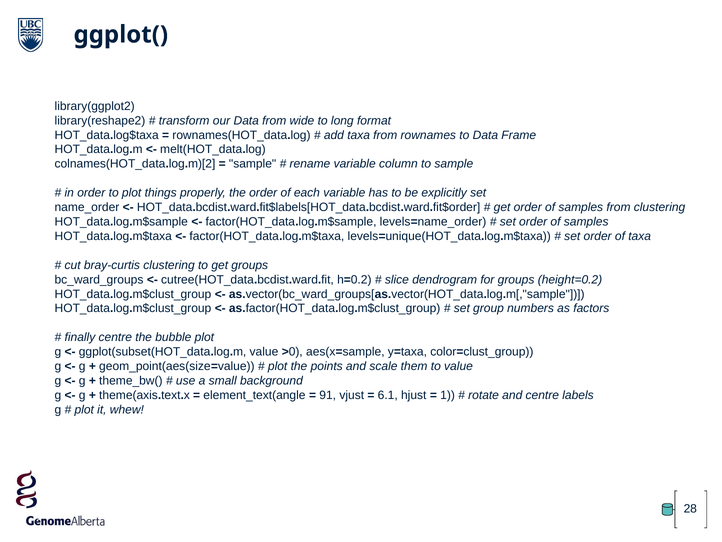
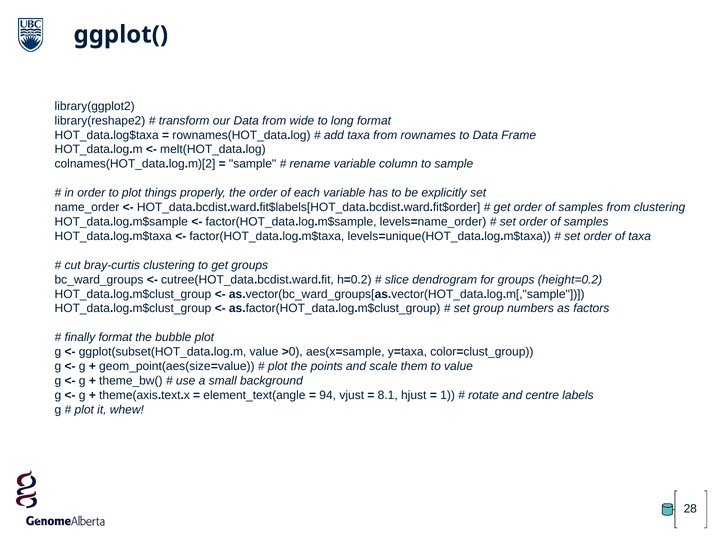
finally centre: centre -> format (115, 337)
91: 91 -> 94 (328, 395)
6.1: 6.1 -> 8.1 (388, 395)
